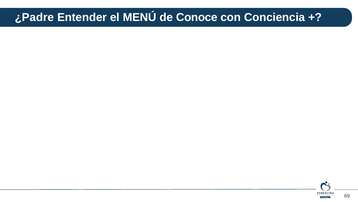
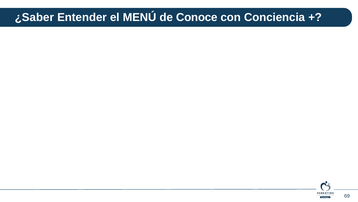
¿Padre: ¿Padre -> ¿Saber (34, 17)
